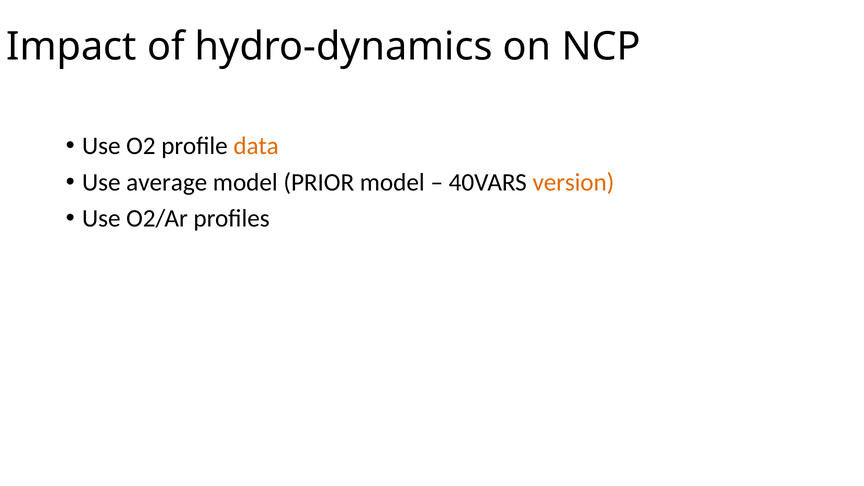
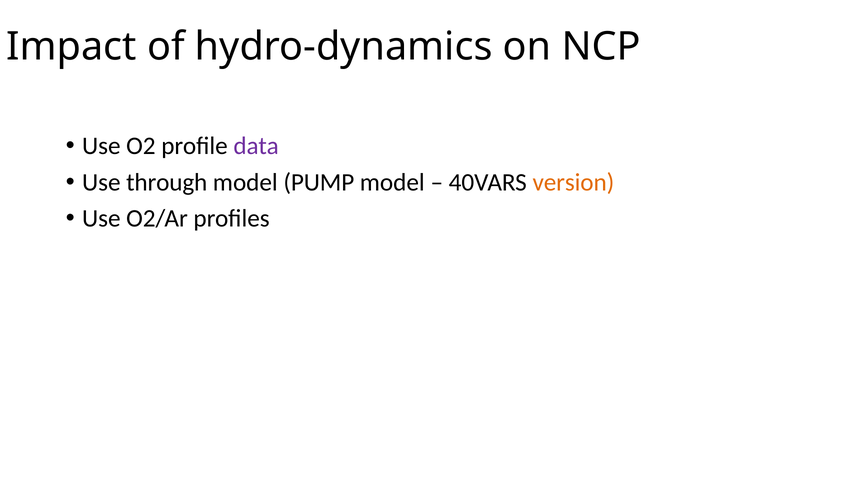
data colour: orange -> purple (256, 146)
average: average -> through (167, 182)
PRIOR: PRIOR -> PUMP (319, 182)
